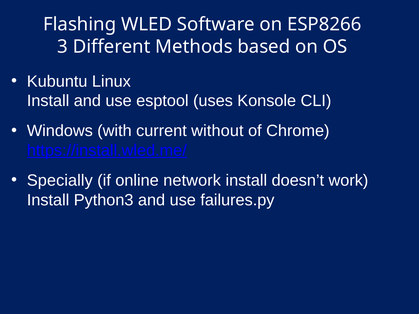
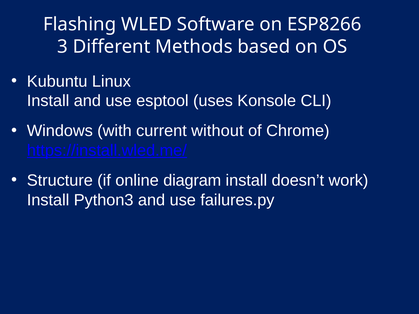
Specially: Specially -> Structure (60, 181)
network: network -> diagram (192, 181)
